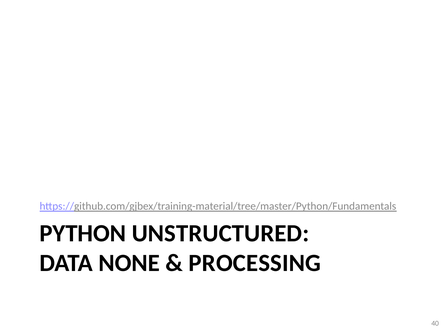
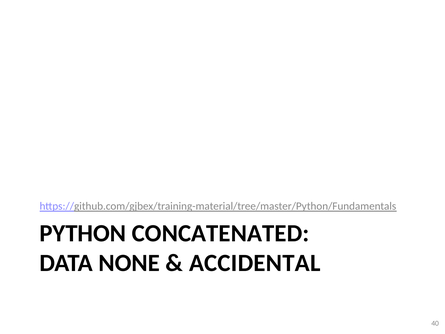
UNSTRUCTURED: UNSTRUCTURED -> CONCATENATED (220, 233)
PROCESSING: PROCESSING -> ACCIDENTAL (255, 263)
